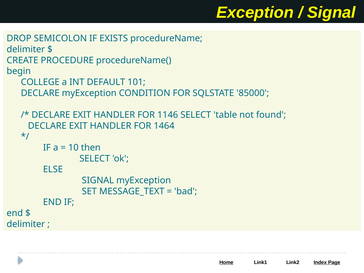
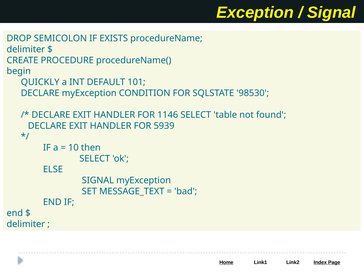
COLLEGE: COLLEGE -> QUICKLY (40, 82)
85000: 85000 -> 98530 (253, 93)
1464: 1464 -> 5939 (164, 126)
